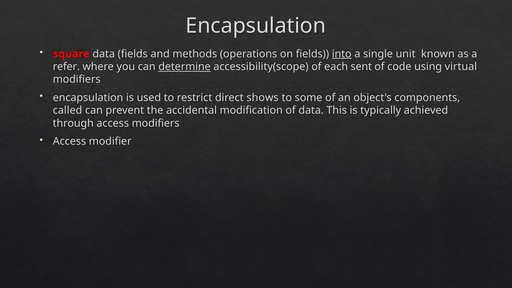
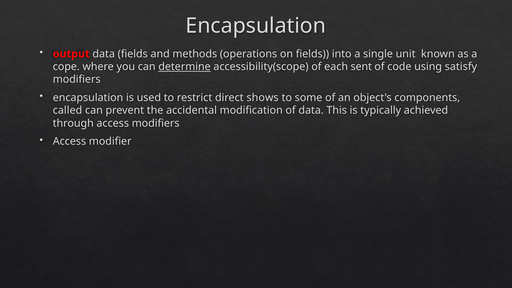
square: square -> output (71, 54)
into underline: present -> none (342, 54)
refer: refer -> cope (66, 67)
virtual: virtual -> satisfy (461, 67)
